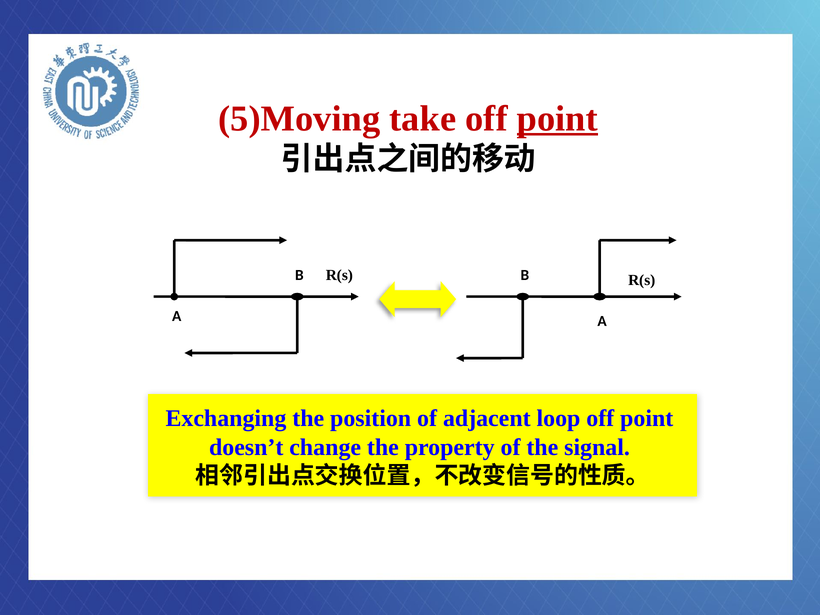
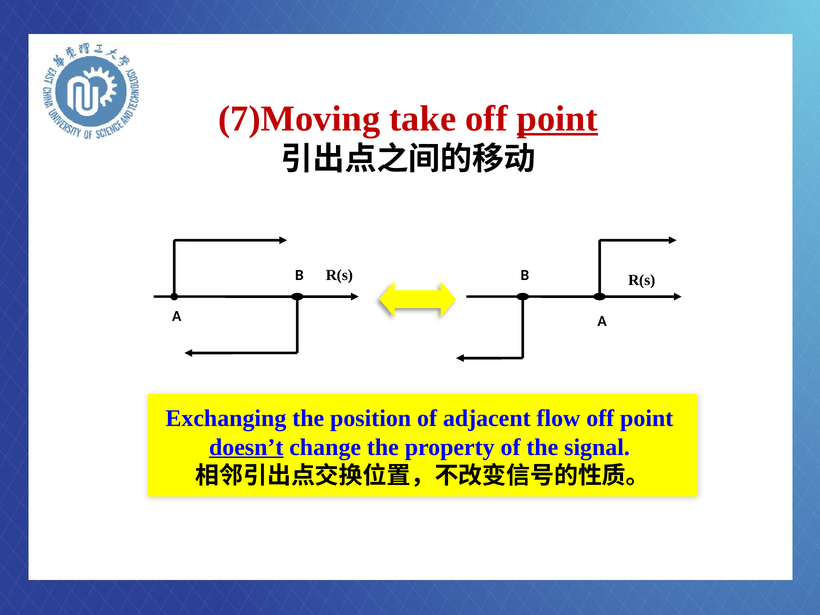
5)Moving: 5)Moving -> 7)Moving (299, 119)
loop: loop -> flow (558, 418)
doesn’t underline: none -> present (246, 447)
